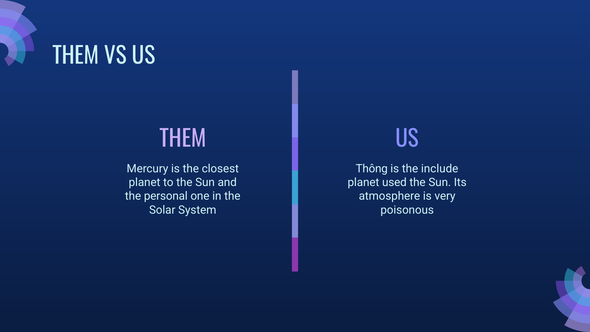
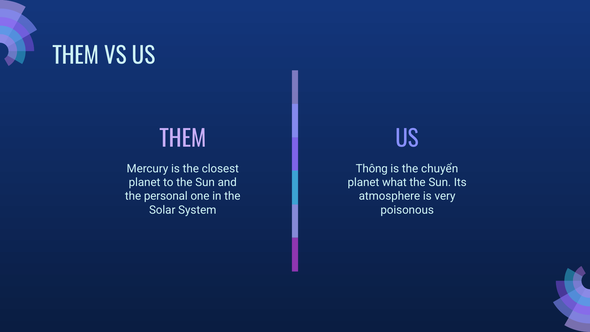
include: include -> chuyển (440, 169)
used: used -> what (394, 182)
